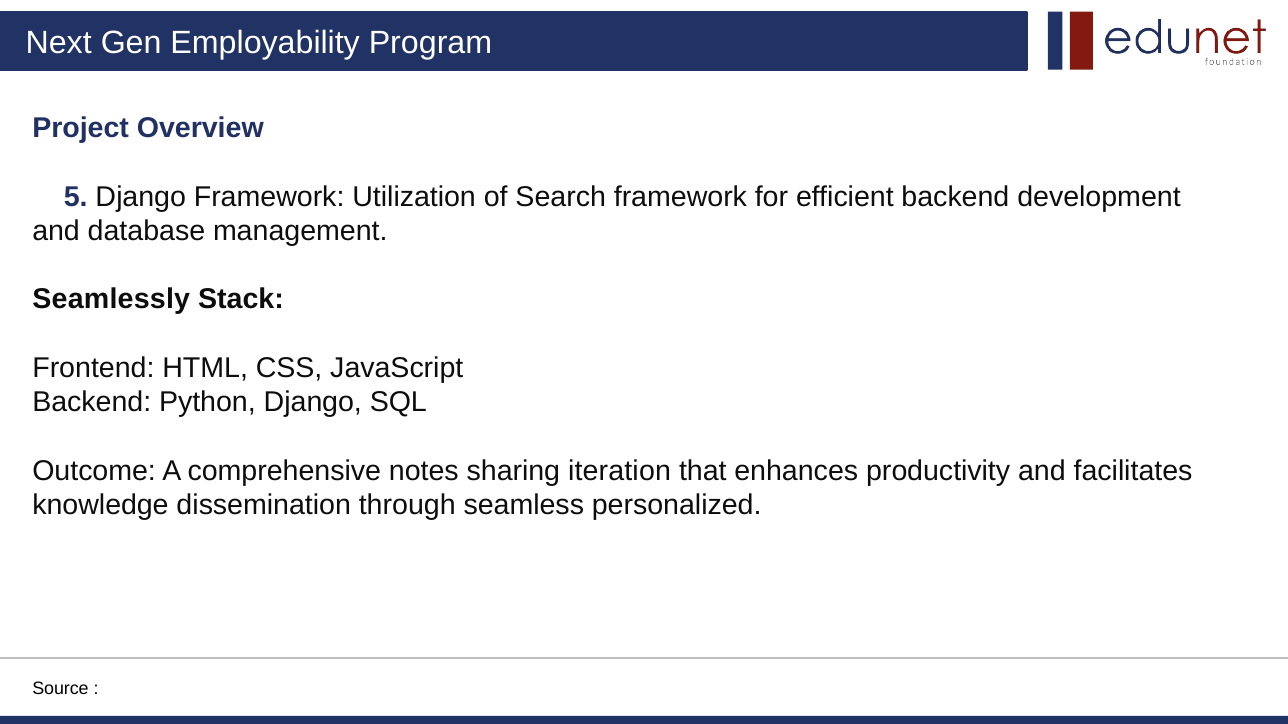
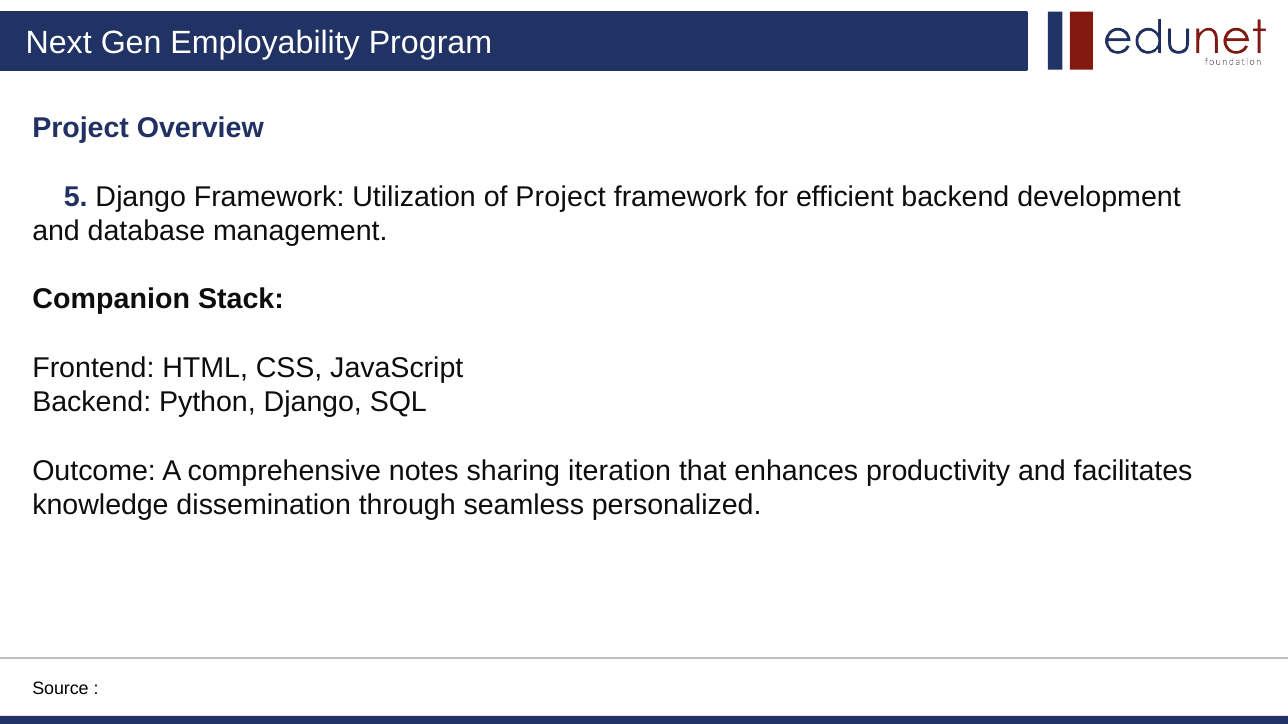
of Search: Search -> Project (561, 197)
Seamlessly: Seamlessly -> Companion (111, 300)
